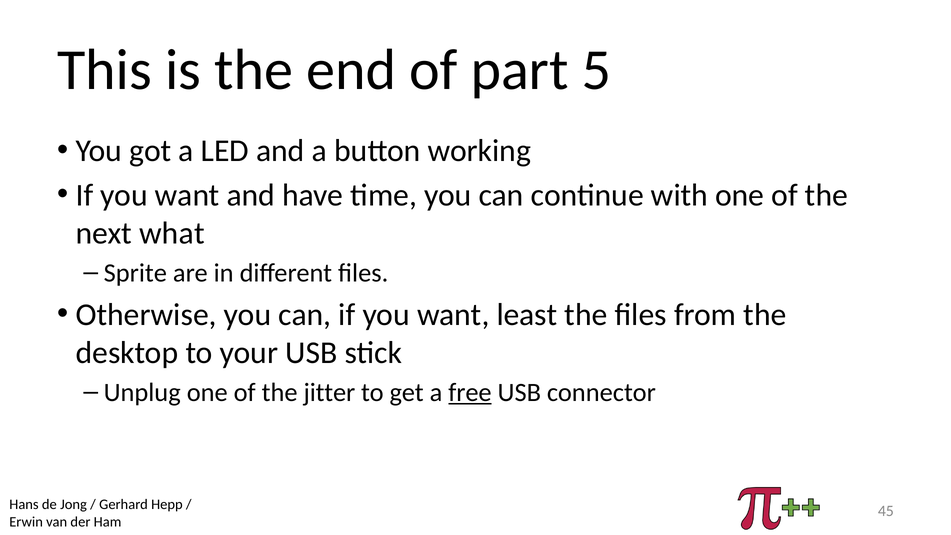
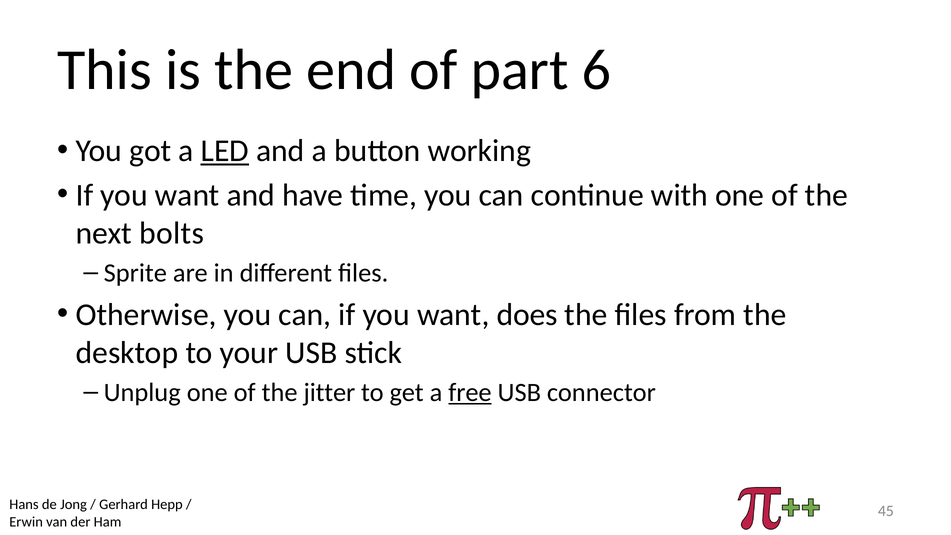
5: 5 -> 6 (596, 70)
LED underline: none -> present (225, 151)
what: what -> bolts (172, 233)
least: least -> does (527, 315)
